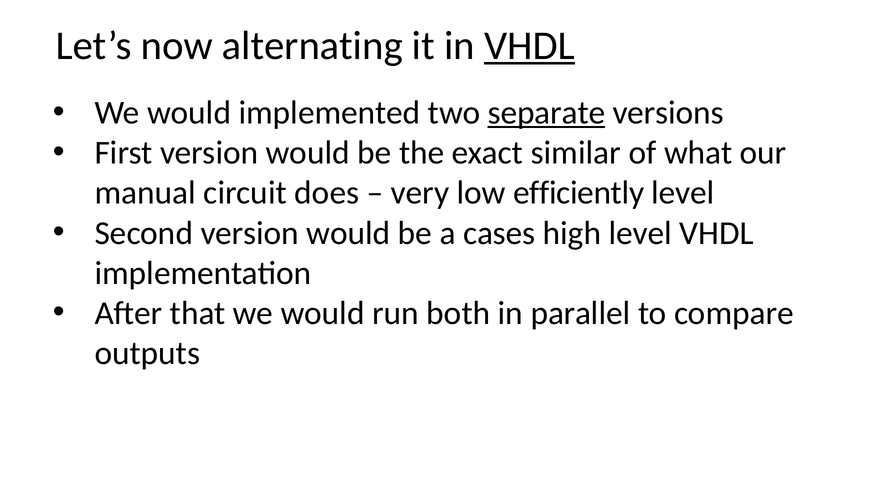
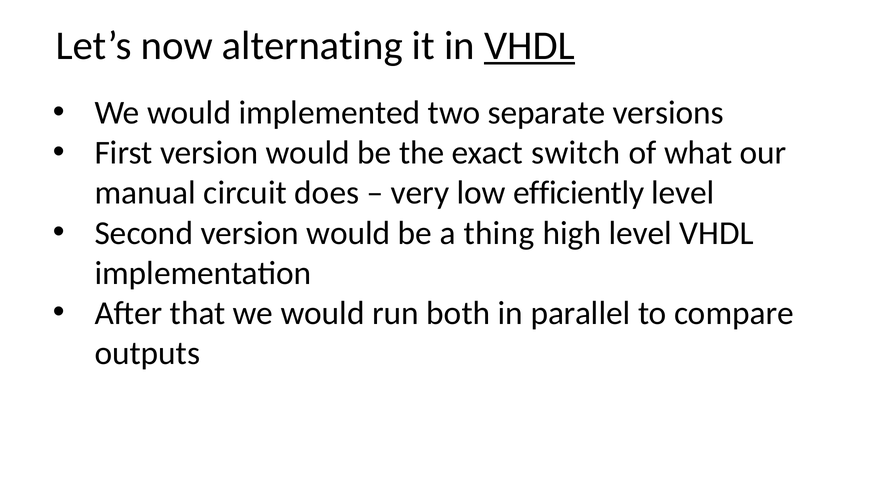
separate underline: present -> none (546, 113)
similar: similar -> switch (576, 153)
cases: cases -> thing (499, 233)
